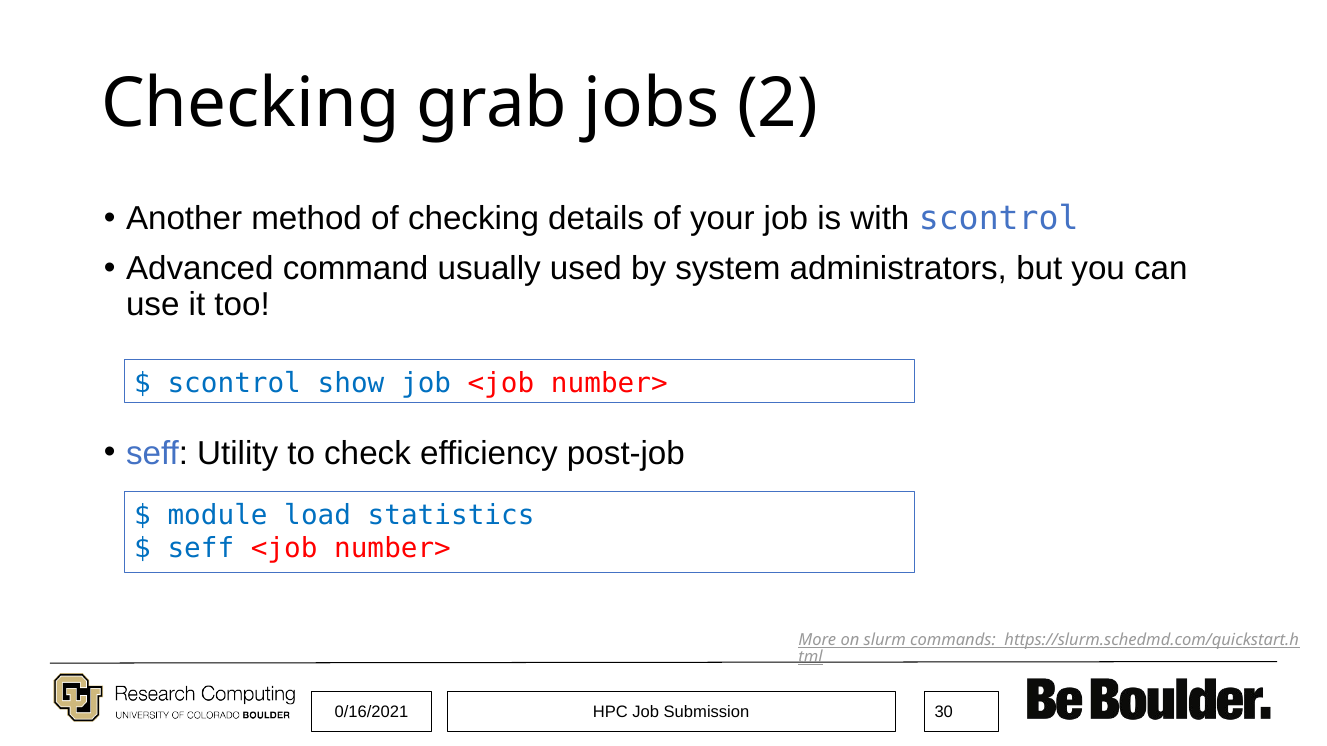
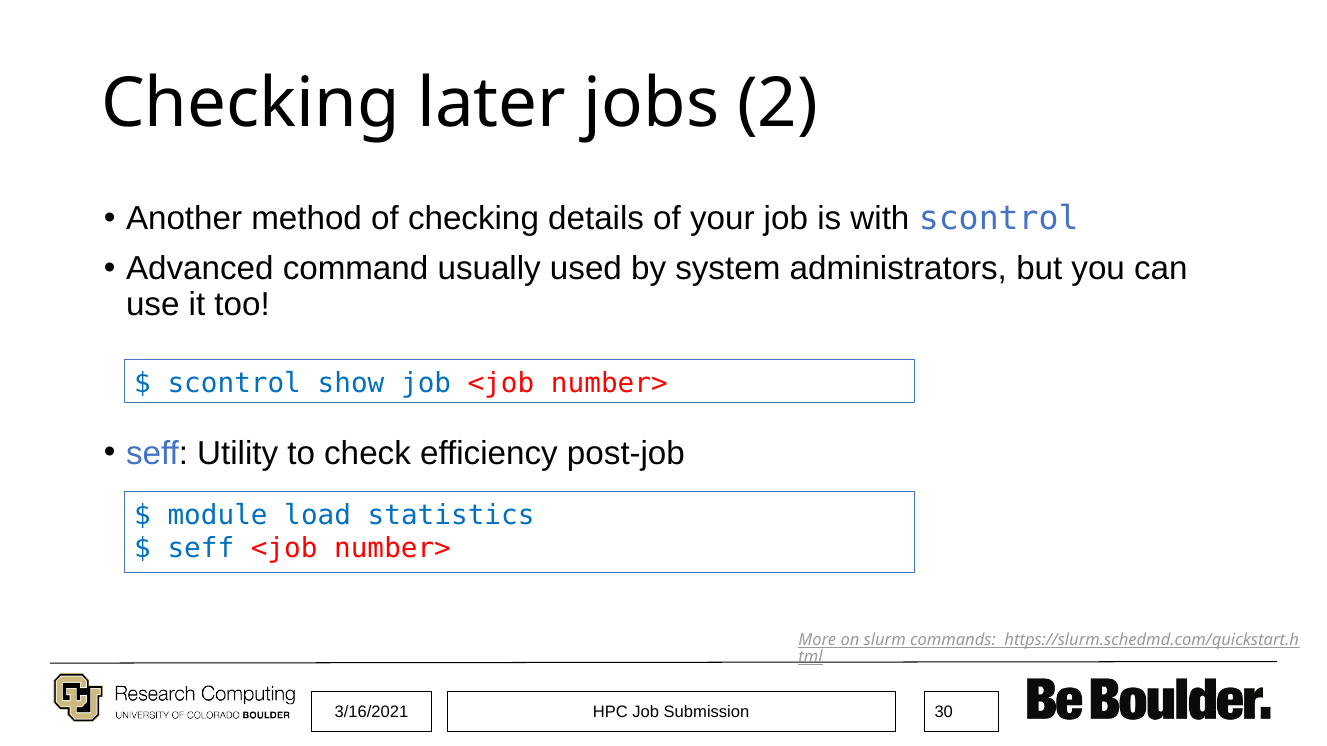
grab: grab -> later (492, 104)
0/16/2021: 0/16/2021 -> 3/16/2021 (372, 713)
